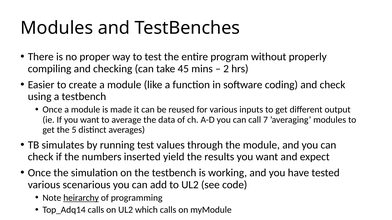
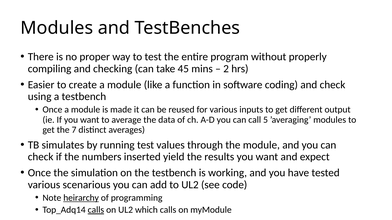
7: 7 -> 5 (266, 120)
5: 5 -> 7 (74, 130)
calls underline: none -> present (96, 210)
